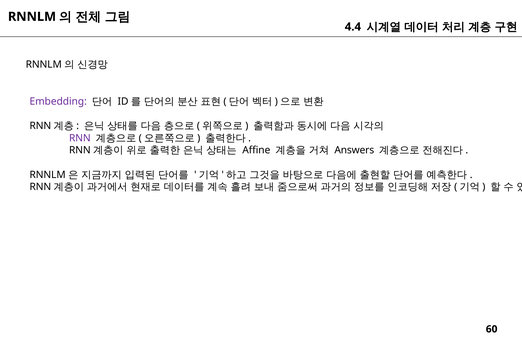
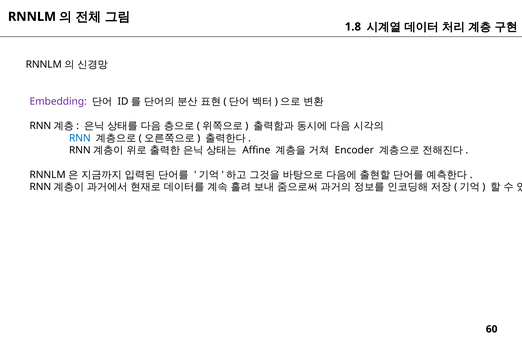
4.4: 4.4 -> 1.8 (353, 27)
RNN colour: purple -> blue (80, 138)
Answers: Answers -> Encoder (354, 150)
